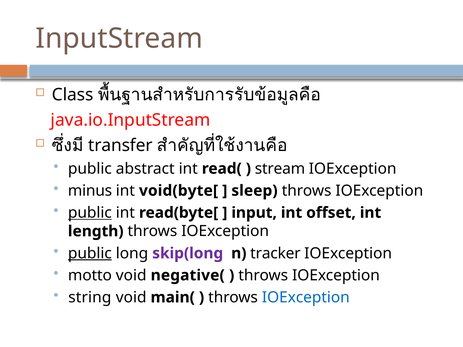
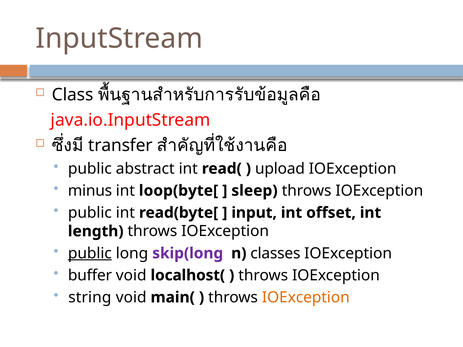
stream: stream -> upload (280, 169)
void(byte[: void(byte[ -> loop(byte[ (179, 191)
public underline: present -> none (90, 213)
tracker: tracker -> classes (275, 253)
motto: motto -> buffer (90, 275)
negative(: negative( -> localhost( (188, 275)
IOException colour: blue -> orange (306, 298)
